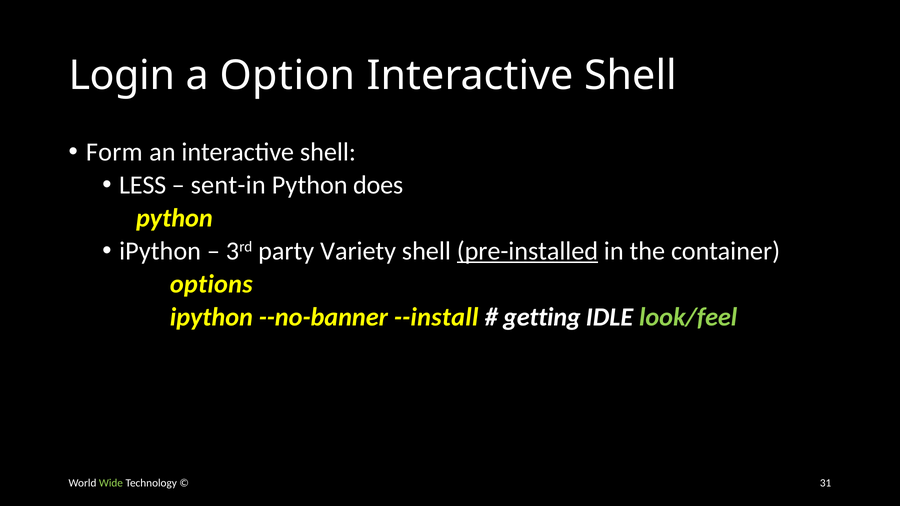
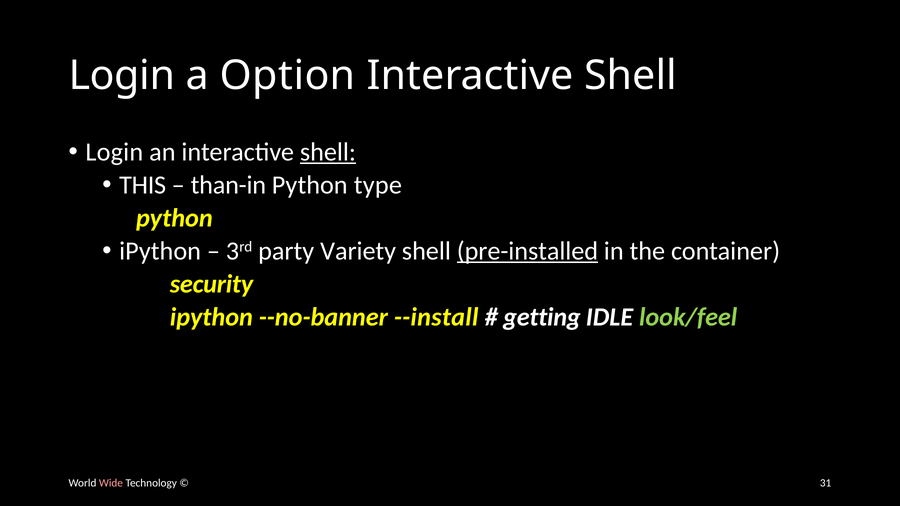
Form: Form -> Login (114, 152)
shell underline: none -> present (328, 152)
LESS: LESS -> THIS (143, 185)
sent-in: sent-in -> than-in (228, 185)
does: does -> type (378, 185)
options: options -> security (212, 284)
Wide colour: light green -> pink (111, 483)
